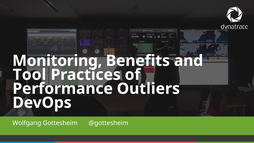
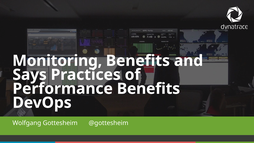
Tool: Tool -> Says (30, 75)
Performance Outliers: Outliers -> Benefits (148, 89)
